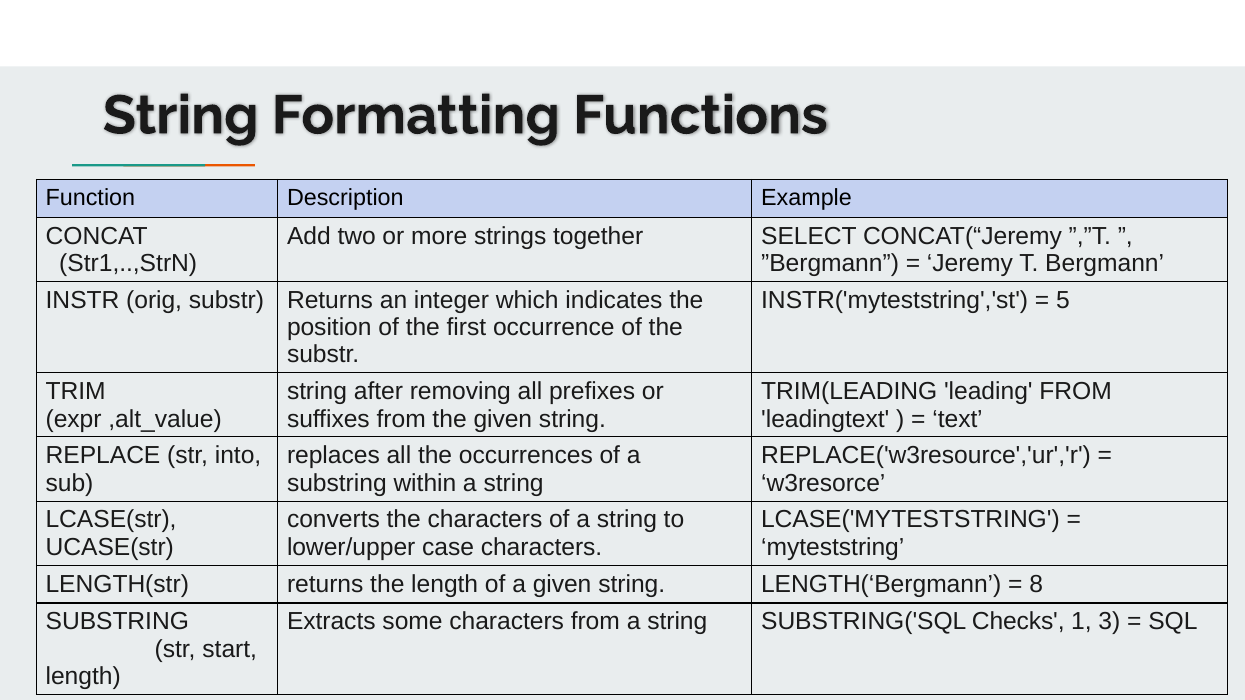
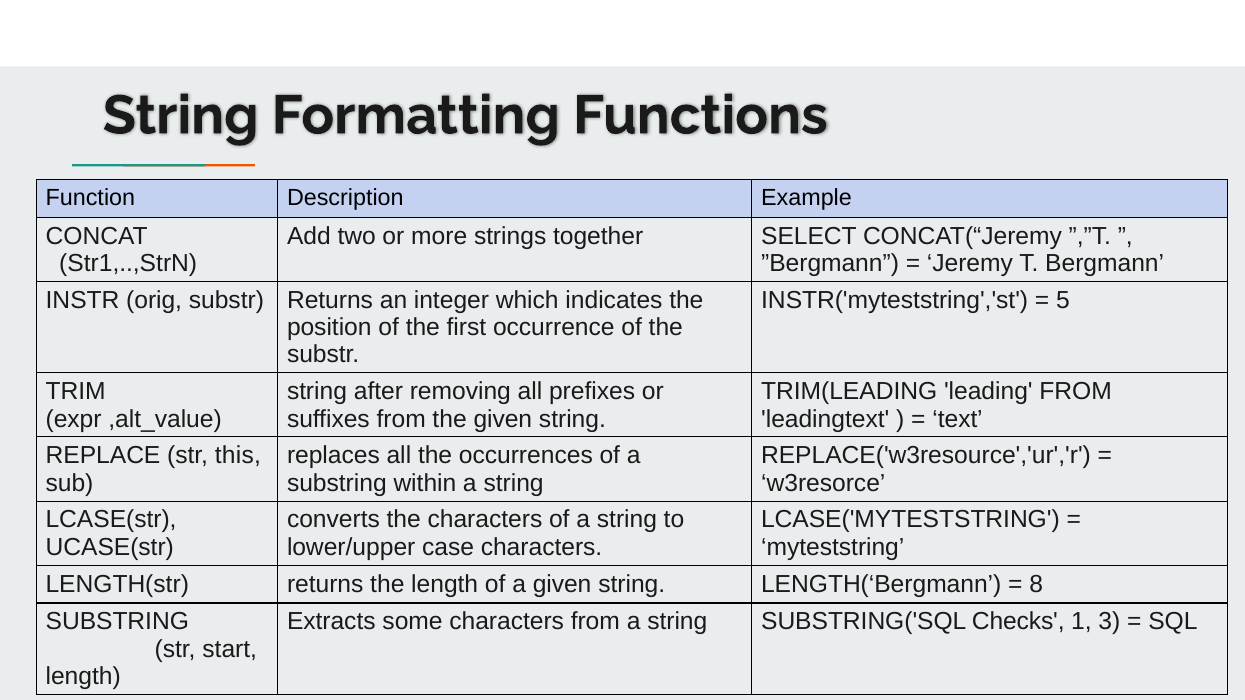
into: into -> this (238, 456)
